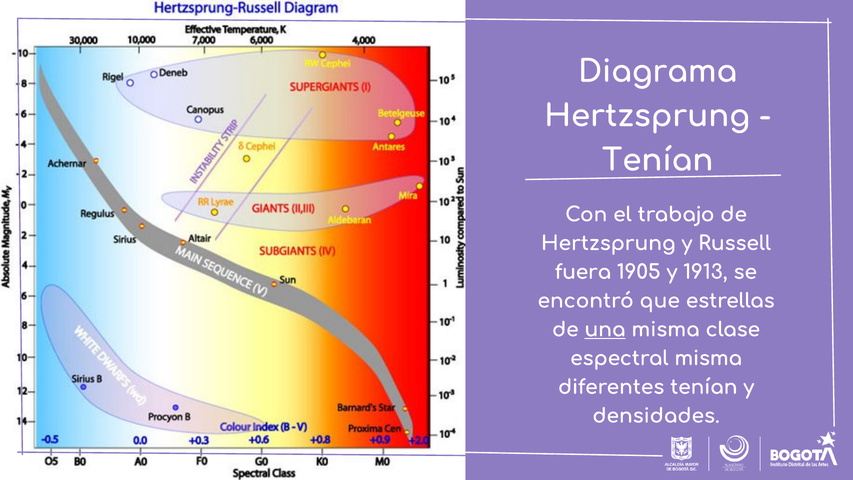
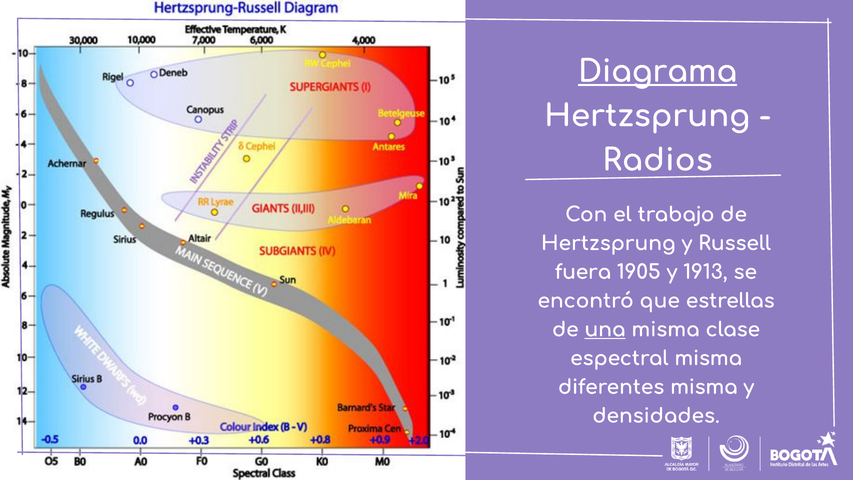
Diagrama underline: none -> present (658, 72)
Tenían: Tenían -> Radios (657, 160)
diferentes tenían: tenían -> misma (704, 387)
